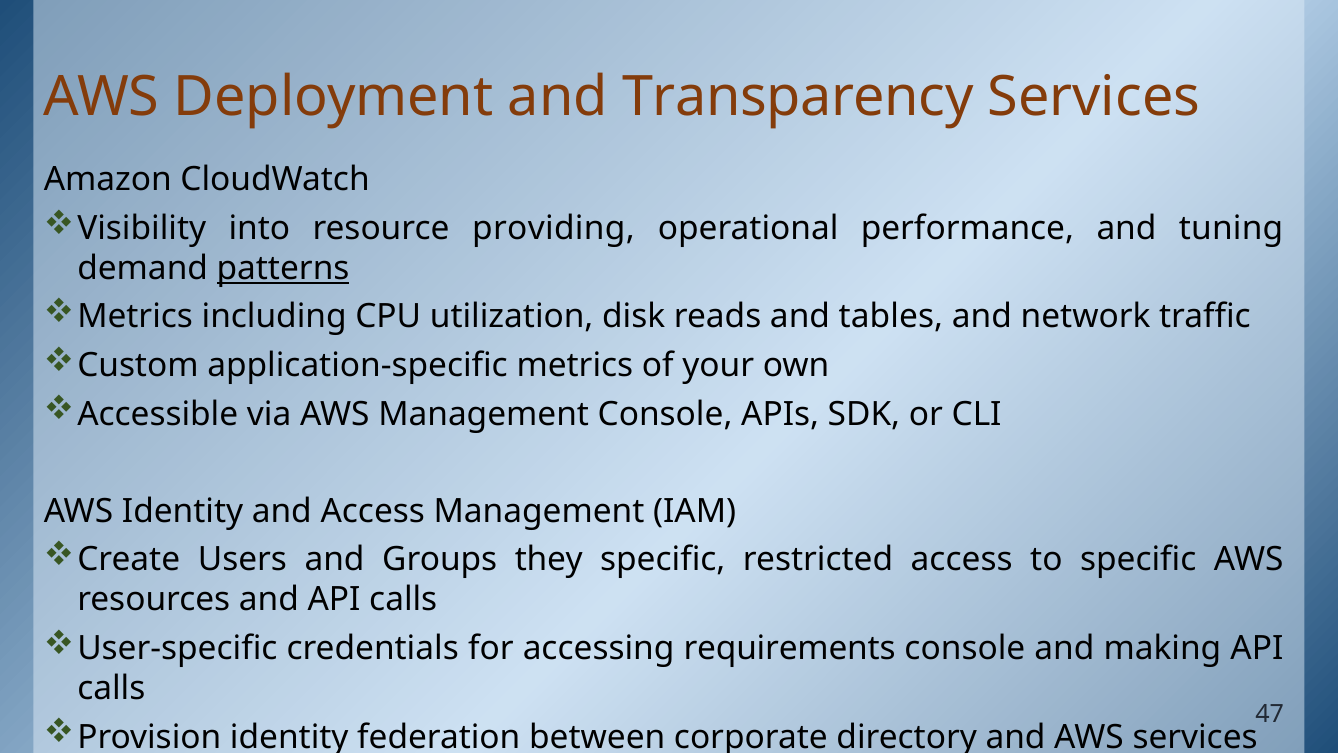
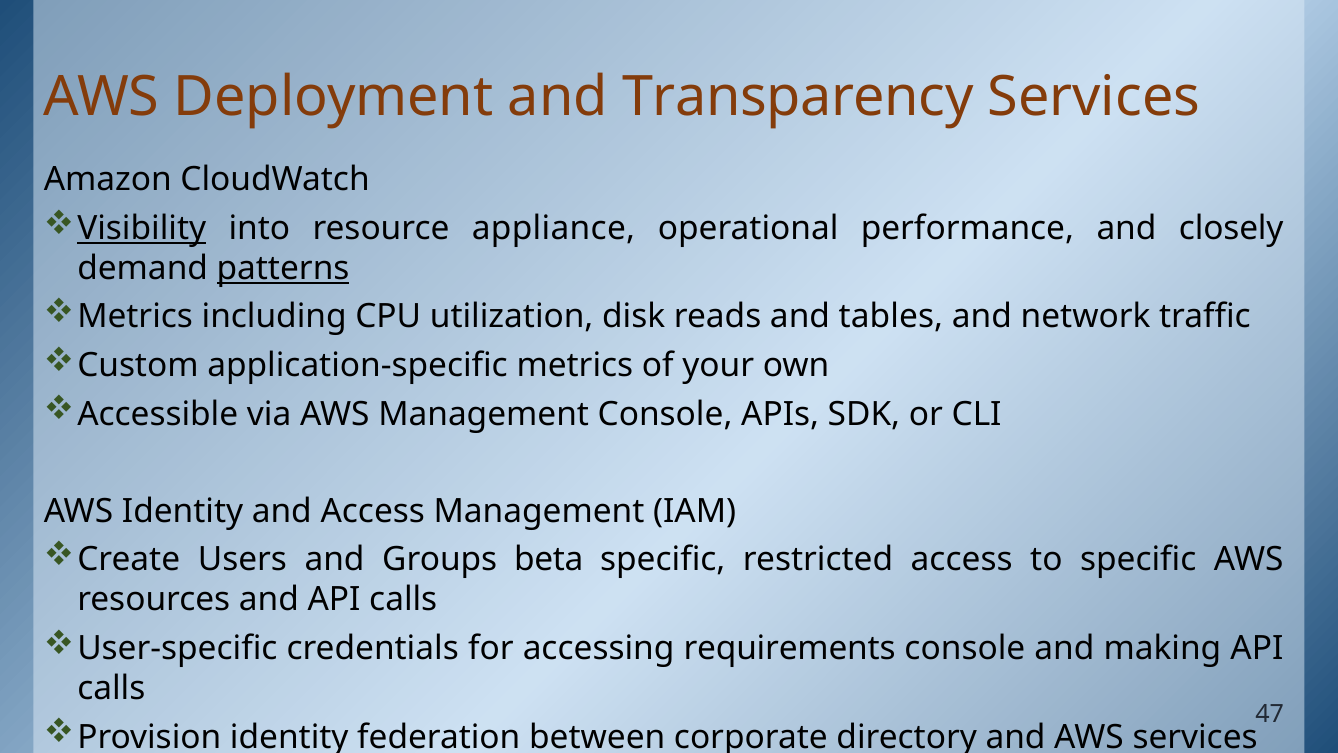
Visibility underline: none -> present (142, 228)
providing: providing -> appliance (554, 228)
tuning: tuning -> closely (1231, 228)
they: they -> beta (549, 559)
